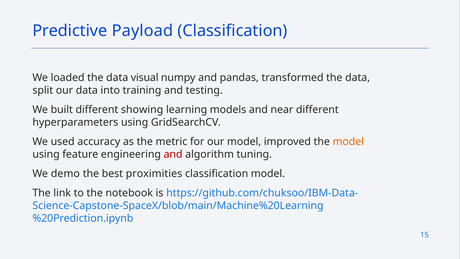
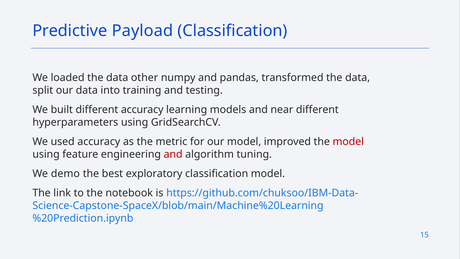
visual: visual -> other (145, 78)
different showing: showing -> accuracy (142, 110)
model colour: orange -> red (348, 142)
proximities: proximities -> exploratory (154, 174)
